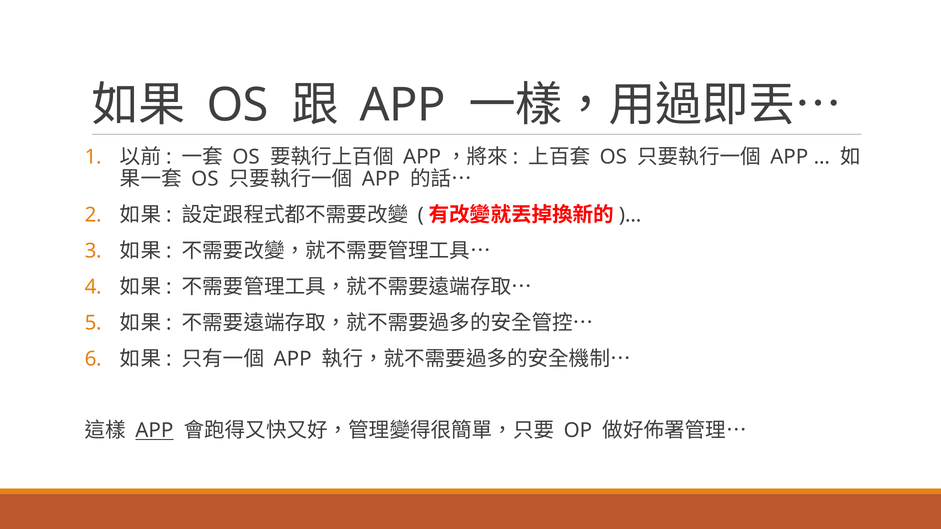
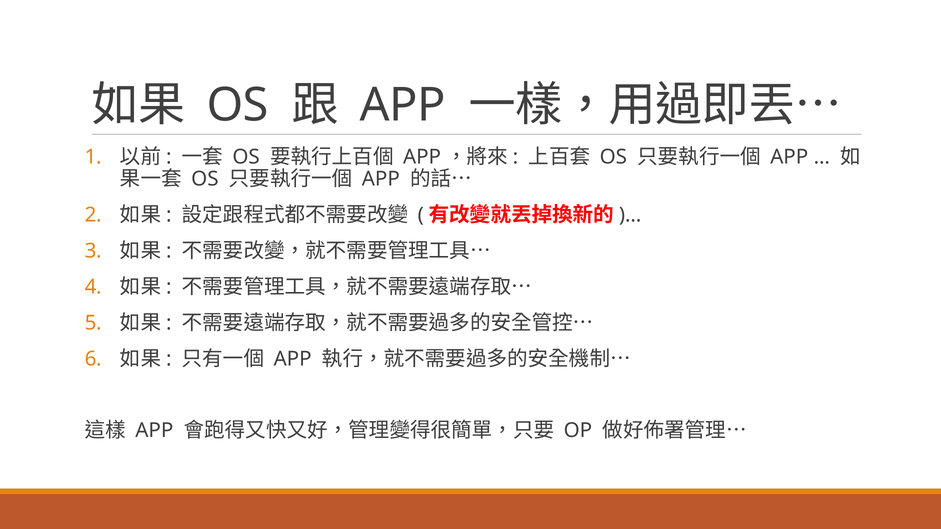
APP underline: present -> none (154, 431)
